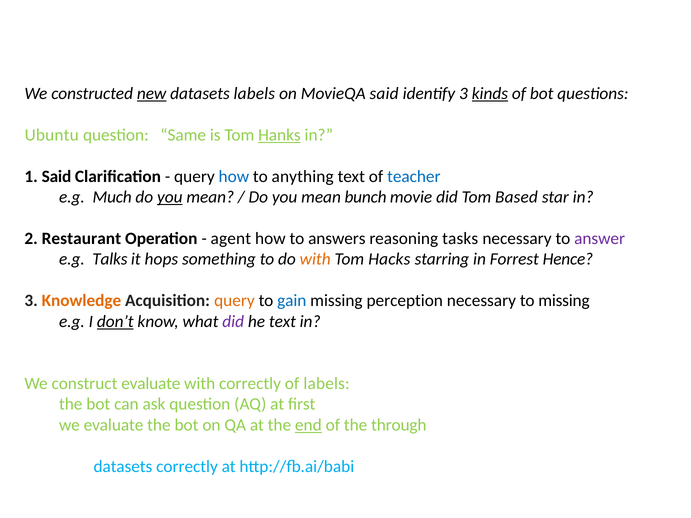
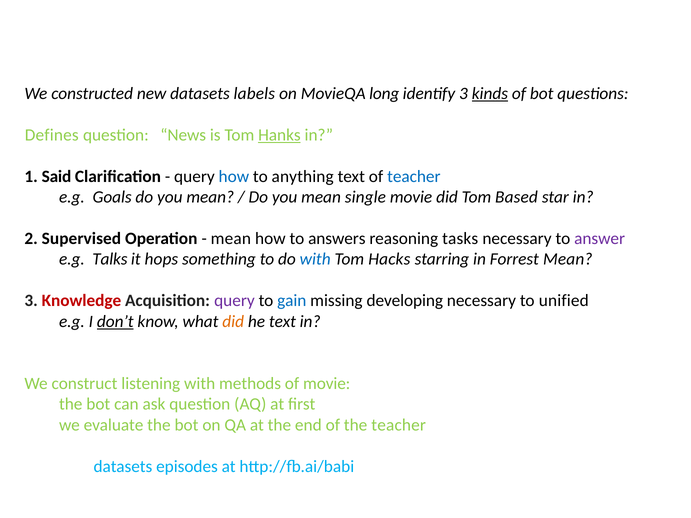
new underline: present -> none (152, 94)
MovieQA said: said -> long (384, 94)
Ubuntu: Ubuntu -> Defines (52, 135)
Same: Same -> News (183, 135)
Much: Much -> Goals (112, 197)
you underline: present -> none (170, 197)
bunch: bunch -> single (365, 197)
Restaurant: Restaurant -> Supervised (81, 239)
agent: agent -> mean (231, 239)
with colour: orange -> blue (315, 259)
Forrest Hence: Hence -> Mean (568, 259)
Knowledge colour: orange -> red (81, 301)
query colour: orange -> purple (234, 301)
perception: perception -> developing (405, 301)
to missing: missing -> unified (564, 301)
did colour: purple -> orange (233, 322)
construct evaluate: evaluate -> listening (151, 384)
with correctly: correctly -> methods (250, 384)
of labels: labels -> movie (327, 384)
end underline: present -> none (308, 425)
the through: through -> teacher (399, 425)
datasets correctly: correctly -> episodes (187, 467)
